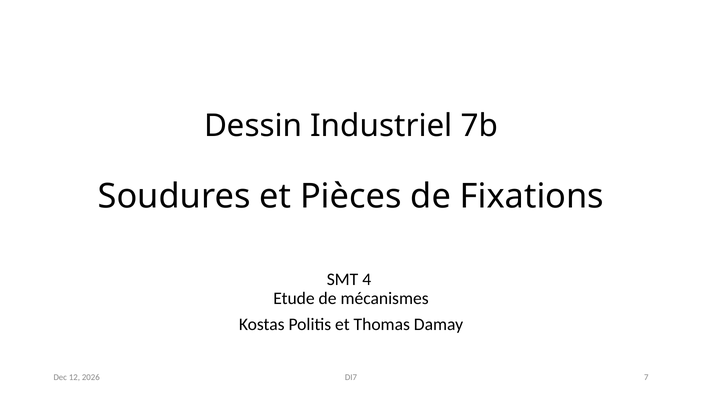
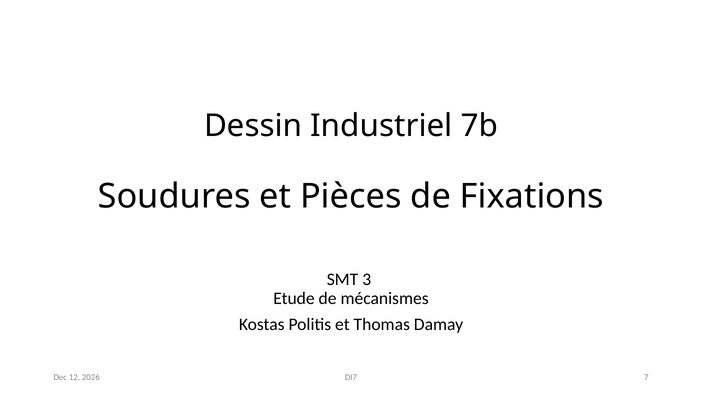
4: 4 -> 3 (367, 279)
